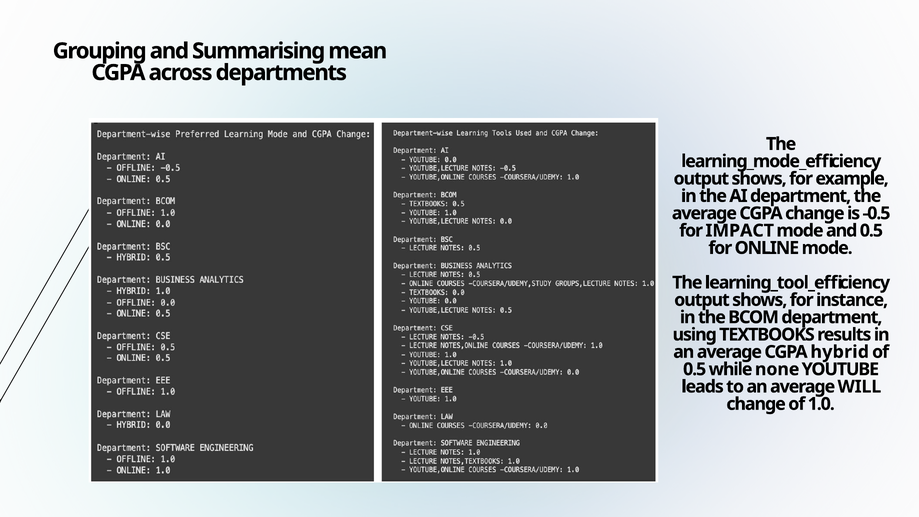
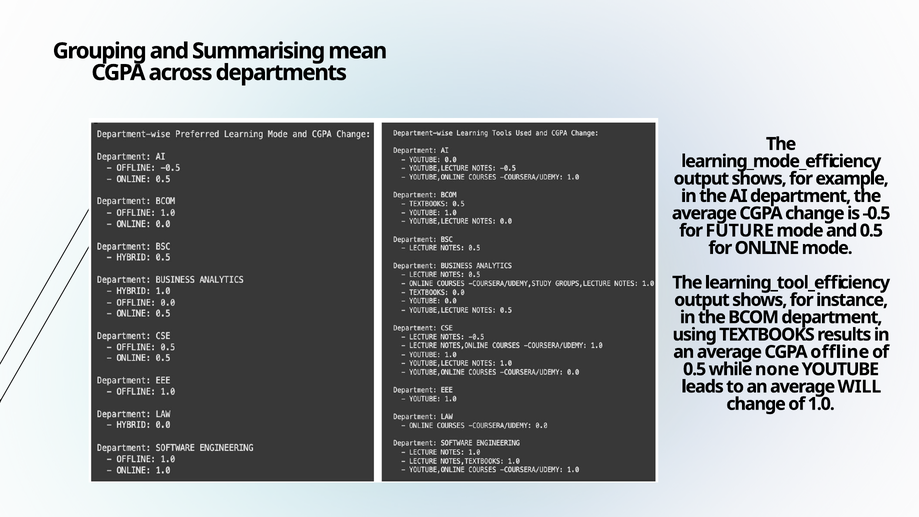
IMPACT: IMPACT -> FUTURE (740, 231)
hybrid: hybrid -> offline (840, 352)
